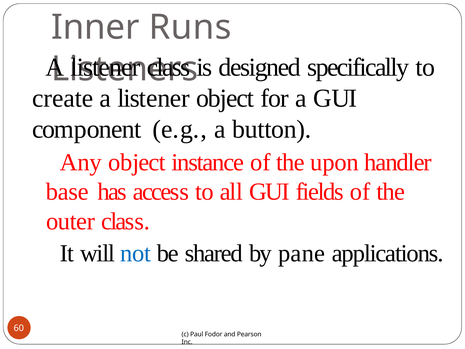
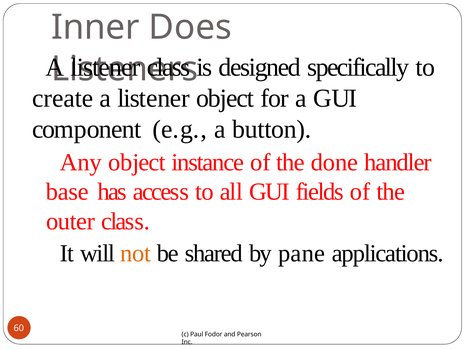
Runs: Runs -> Does (190, 27)
upon: upon -> done (334, 162)
not colour: blue -> orange (136, 253)
